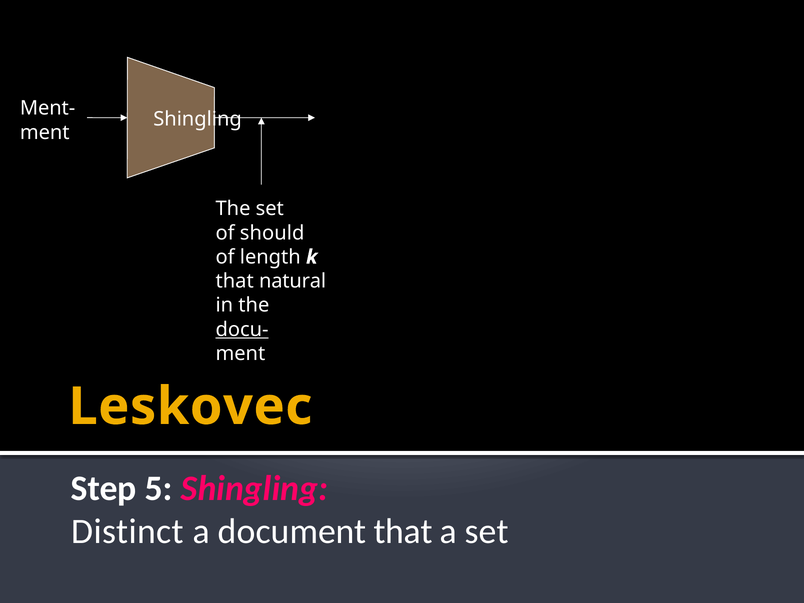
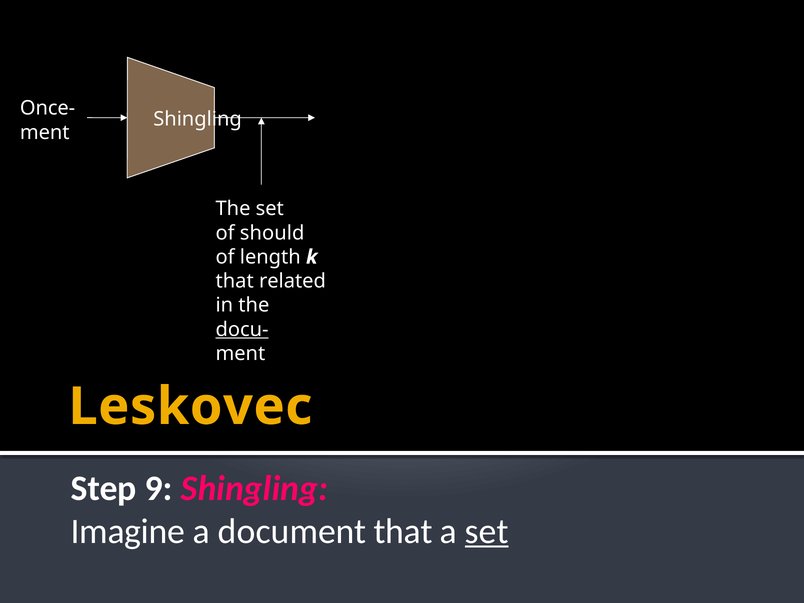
Ment-: Ment- -> Once- (48, 108)
natural: natural -> related (292, 281)
5: 5 -> 9 (159, 488)
Distinct: Distinct -> Imagine (128, 531)
set underline: none -> present (487, 531)
